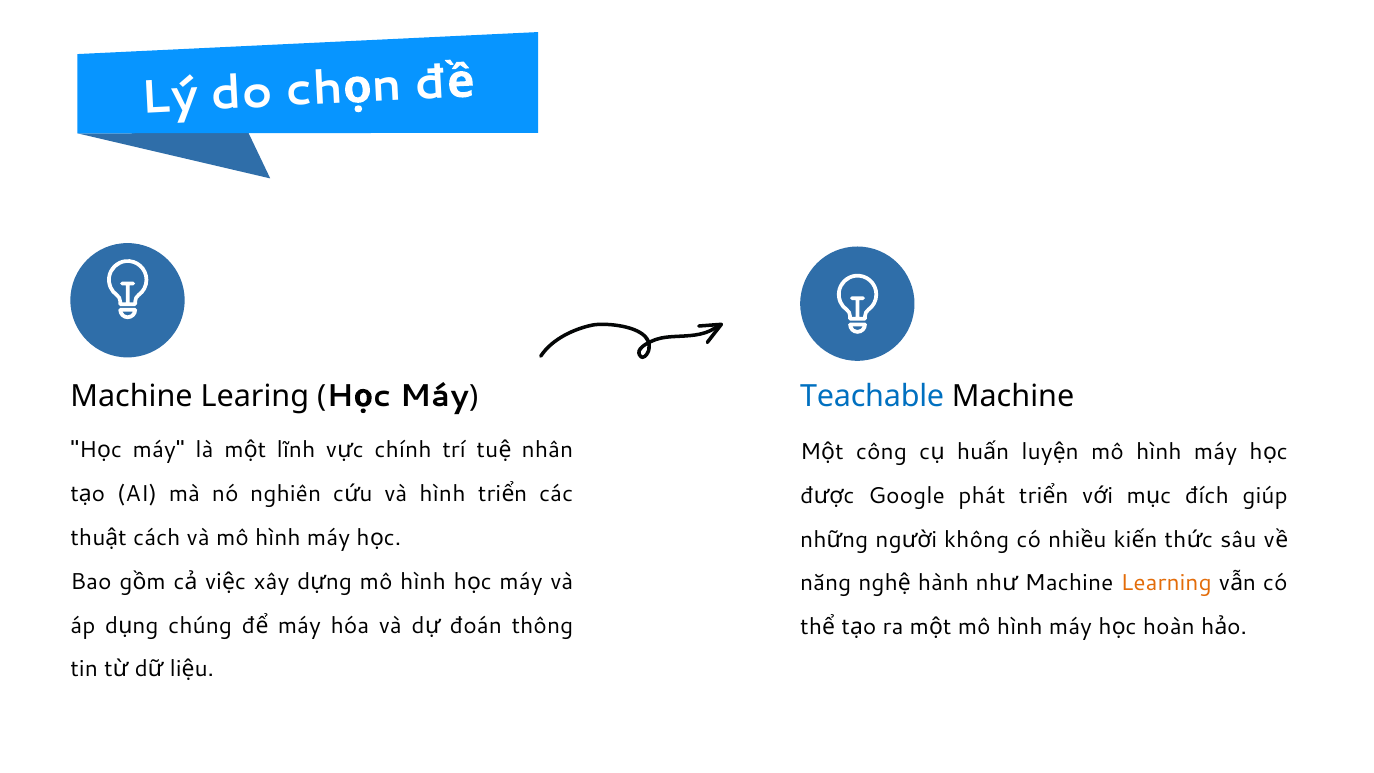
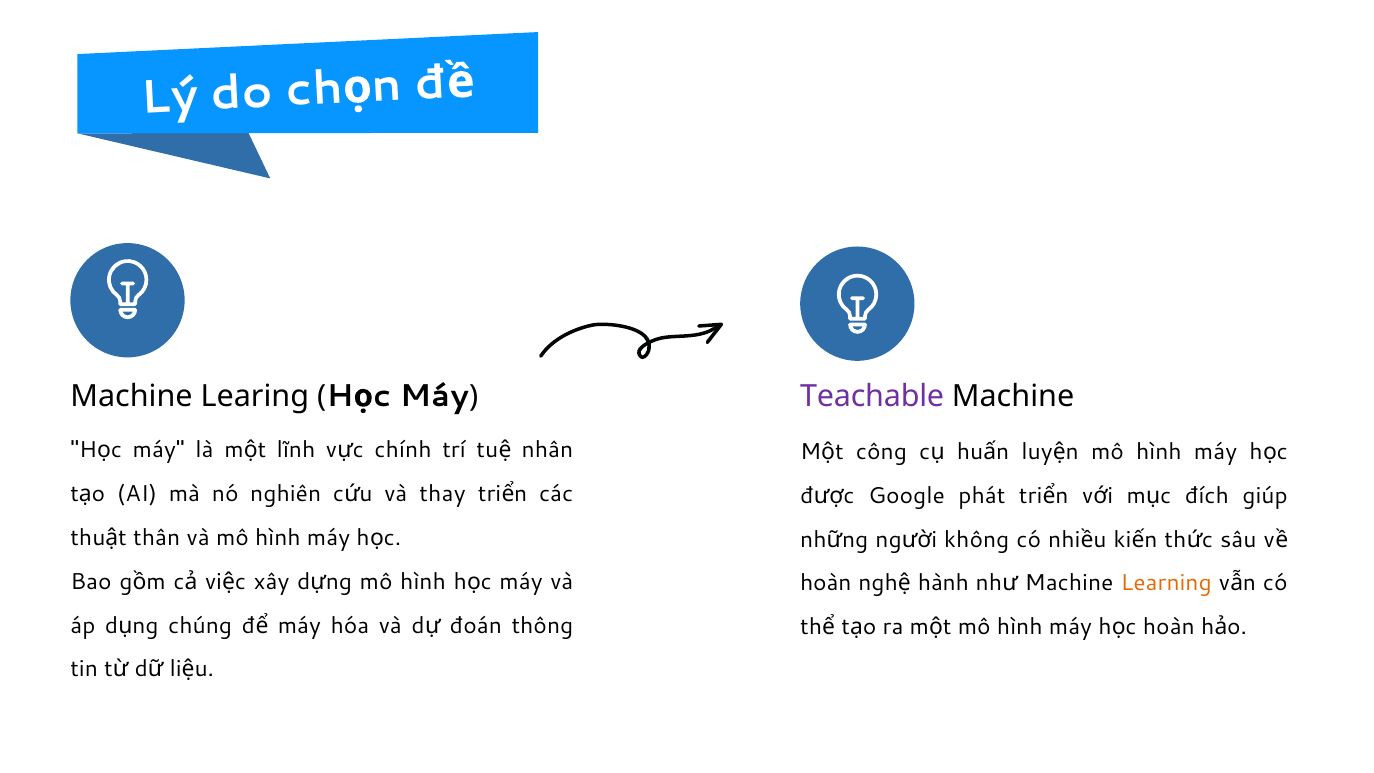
Teachable colour: blue -> purple (872, 397)
và hình: hình -> thay (443, 494)
cách: cách -> thân (157, 538)
năng: năng -> hoàn (826, 583)
